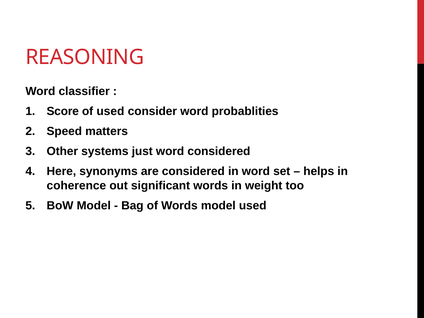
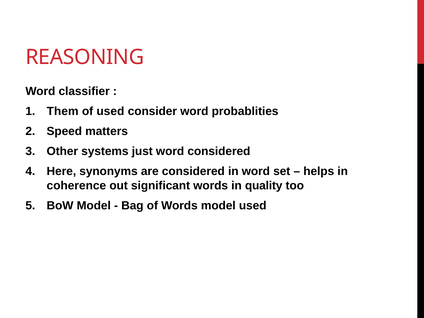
Score: Score -> Them (63, 111)
weight: weight -> quality (264, 186)
